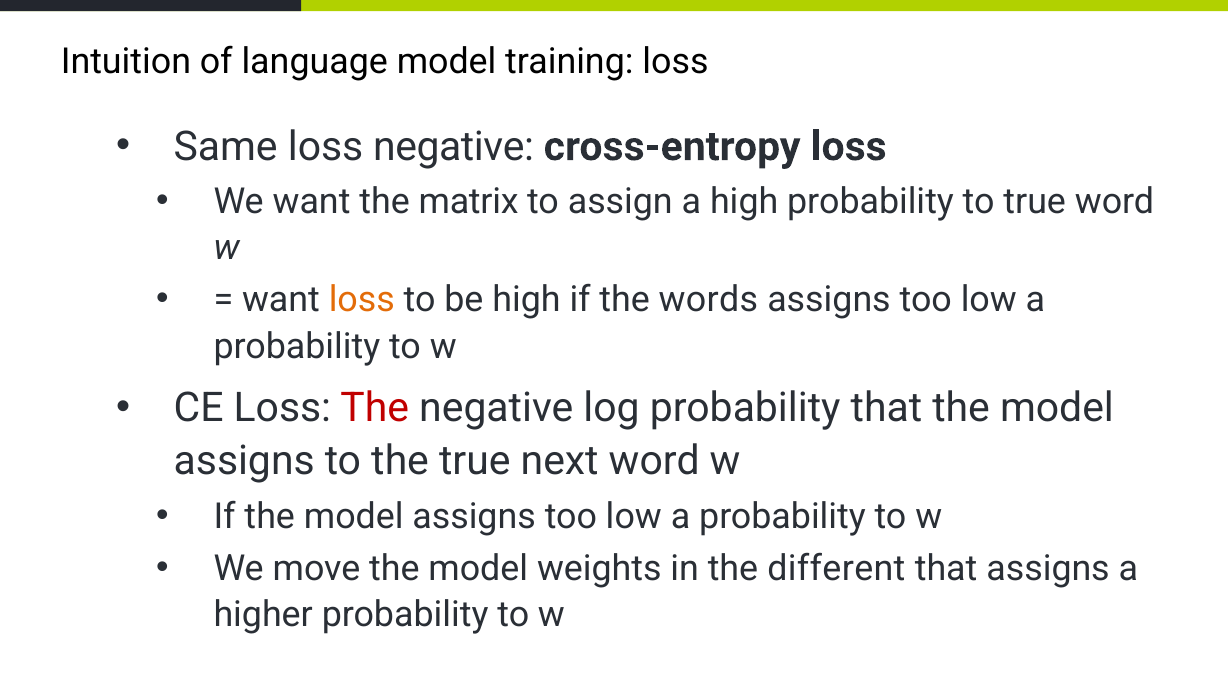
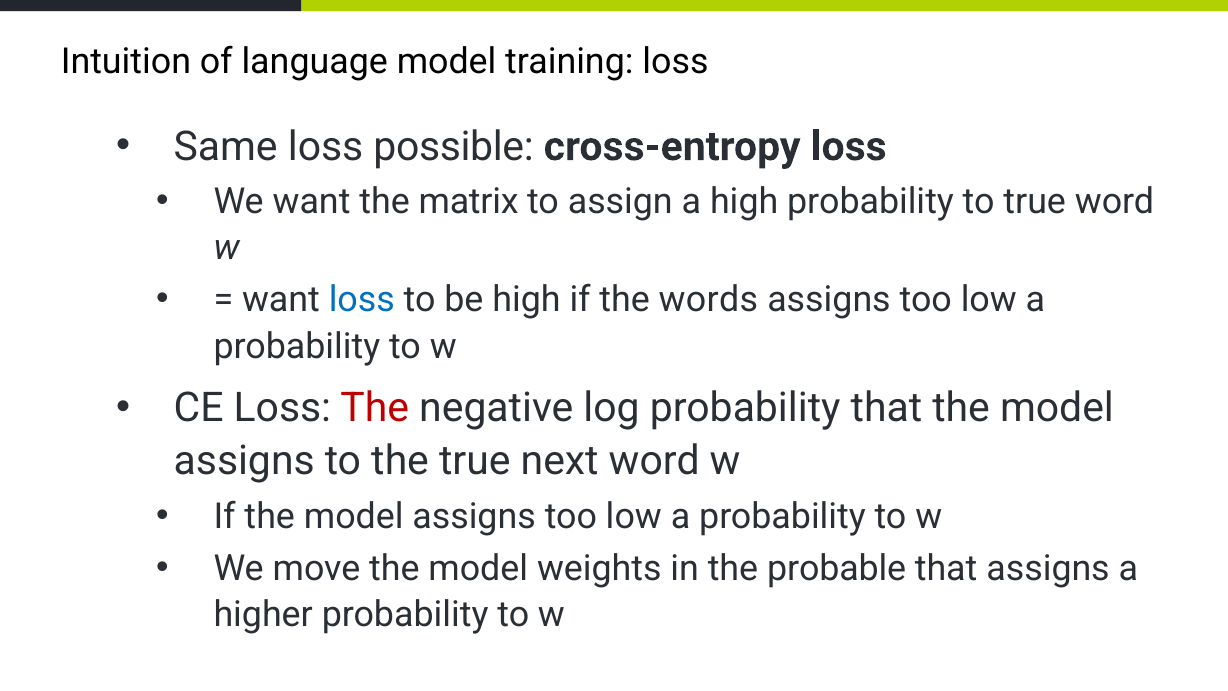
loss negative: negative -> possible (454, 147)
loss colour: orange -> blue (362, 300)
different: different -> probable (837, 568)
